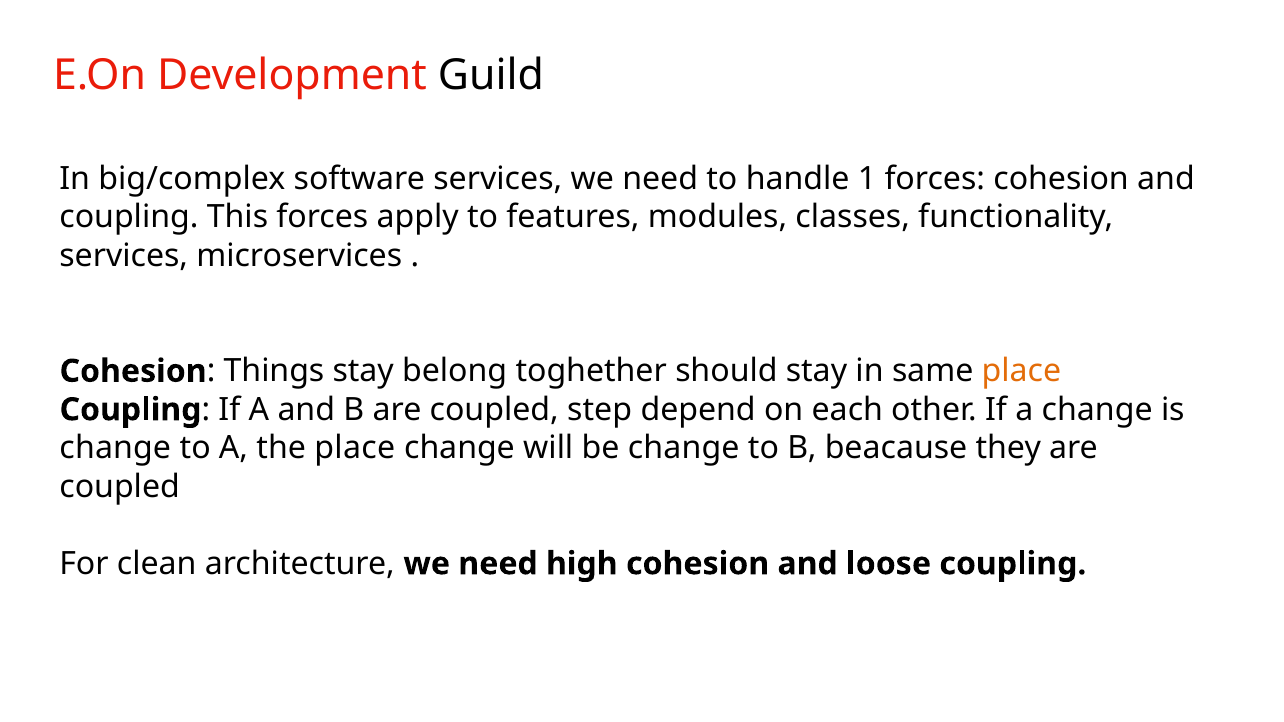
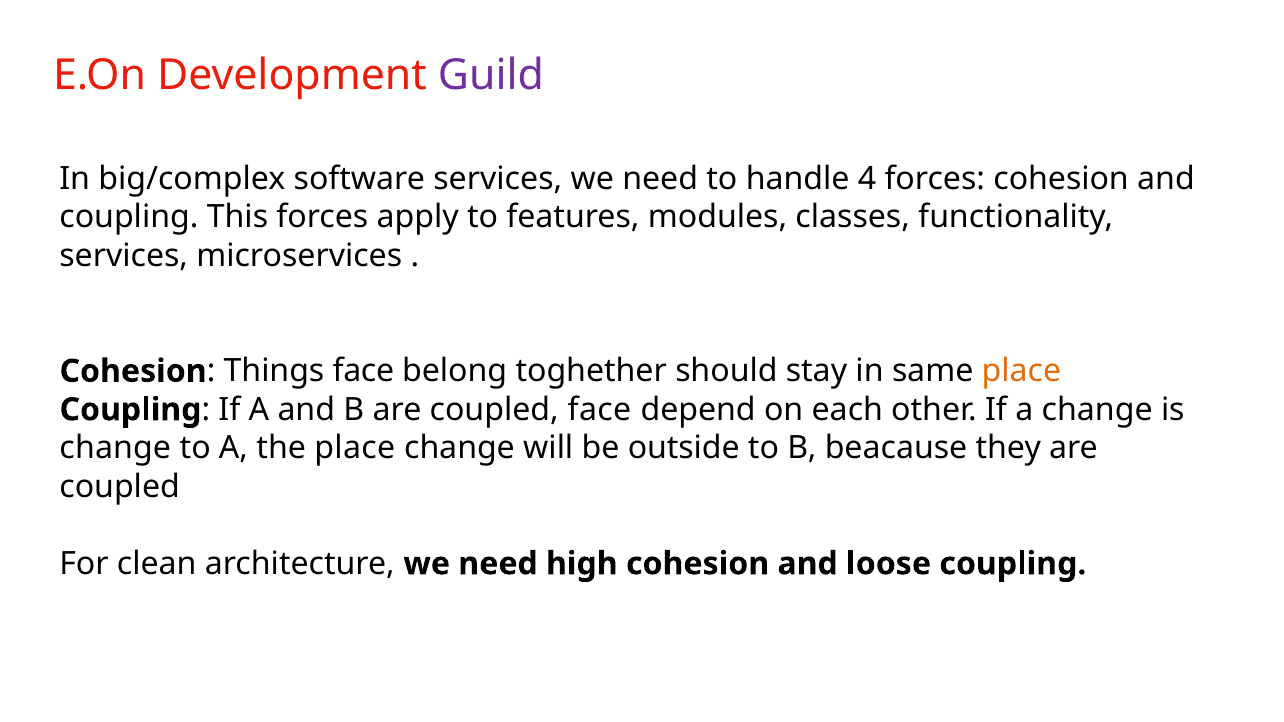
Guild colour: black -> purple (491, 75)
1: 1 -> 4 (867, 179)
Things stay: stay -> face (363, 371)
coupled step: step -> face (600, 410)
be change: change -> outside (684, 448)
